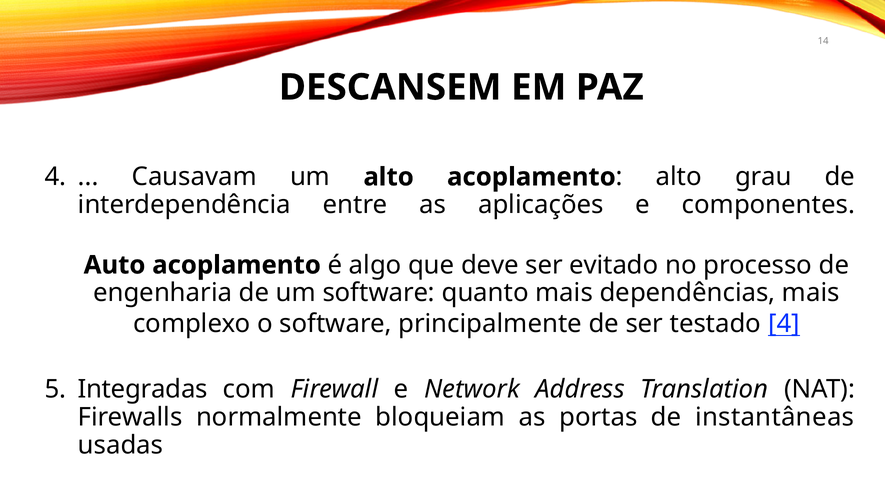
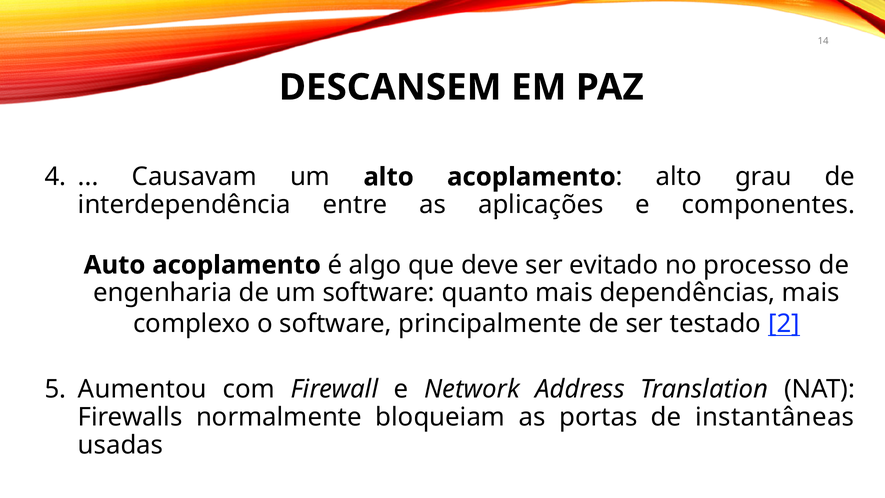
testado 4: 4 -> 2 (784, 324)
Integradas: Integradas -> Aumentou (142, 389)
